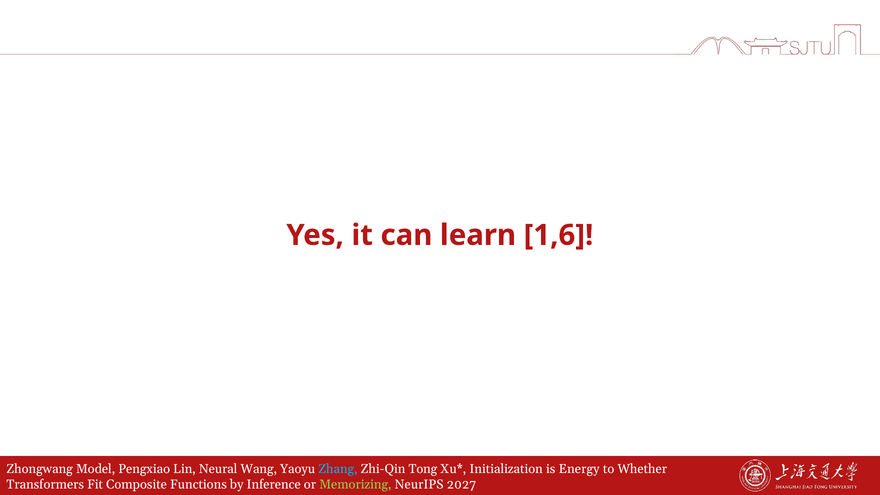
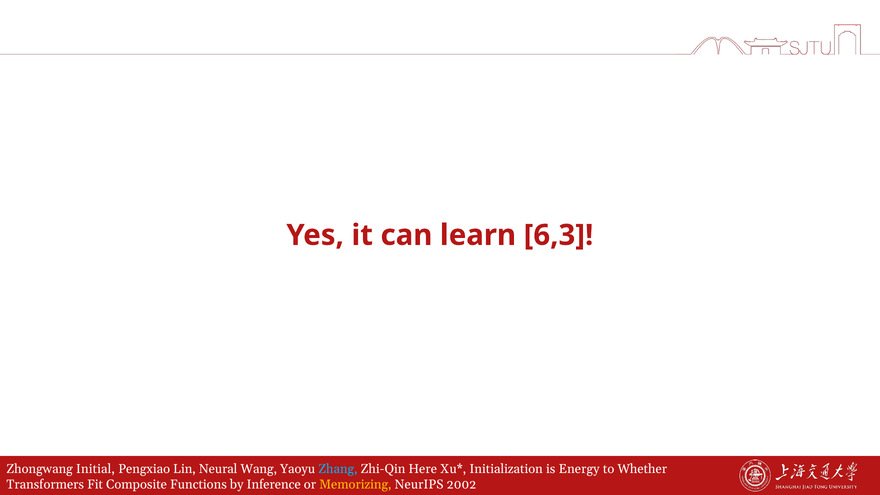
1,6: 1,6 -> 6,3 (558, 235)
Model: Model -> Initial (95, 469)
Tong: Tong -> Here (423, 469)
Memorizing colour: light green -> yellow (355, 484)
2027: 2027 -> 2002 (461, 484)
